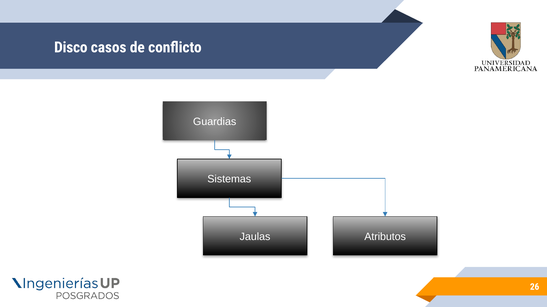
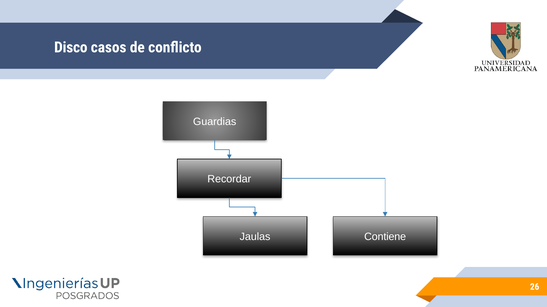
Sistemas: Sistemas -> Recordar (229, 179)
Atributos: Atributos -> Contiene (385, 237)
